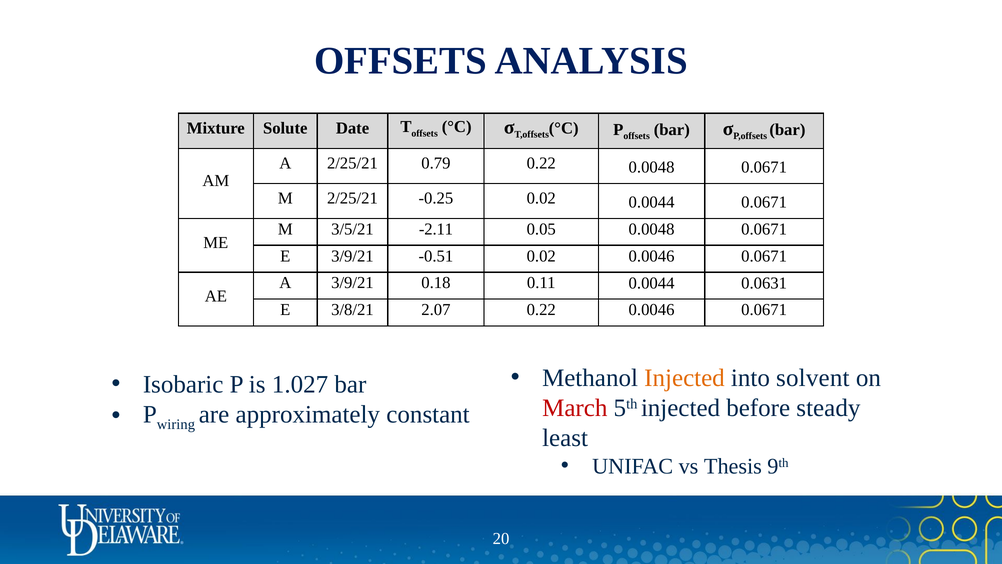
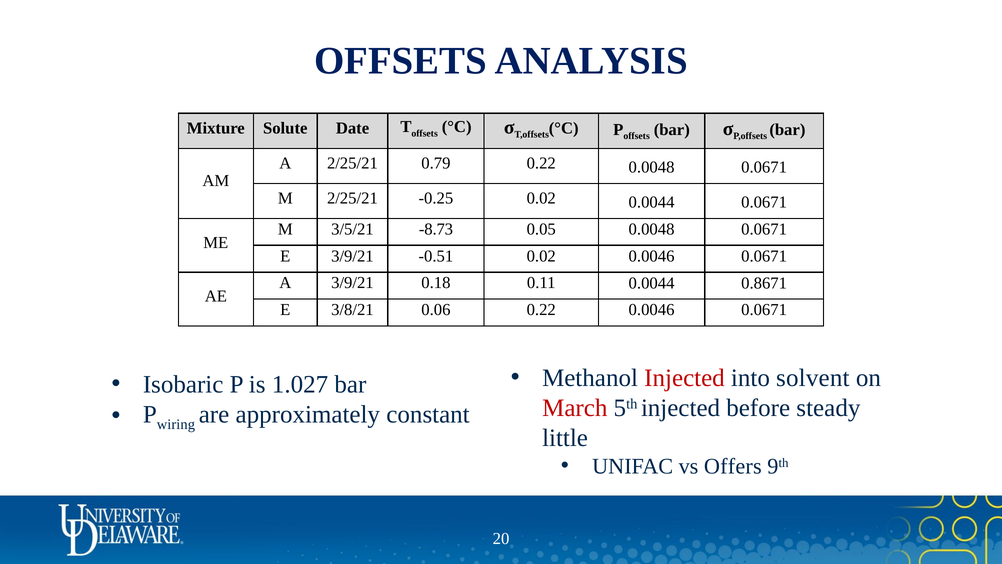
-2.11: -2.11 -> -8.73 (436, 229)
0.0631: 0.0631 -> 0.8671 (764, 283)
2.07: 2.07 -> 0.06 (436, 310)
Injected colour: orange -> red (685, 378)
least: least -> little (565, 438)
Thesis: Thesis -> Offers (733, 466)
